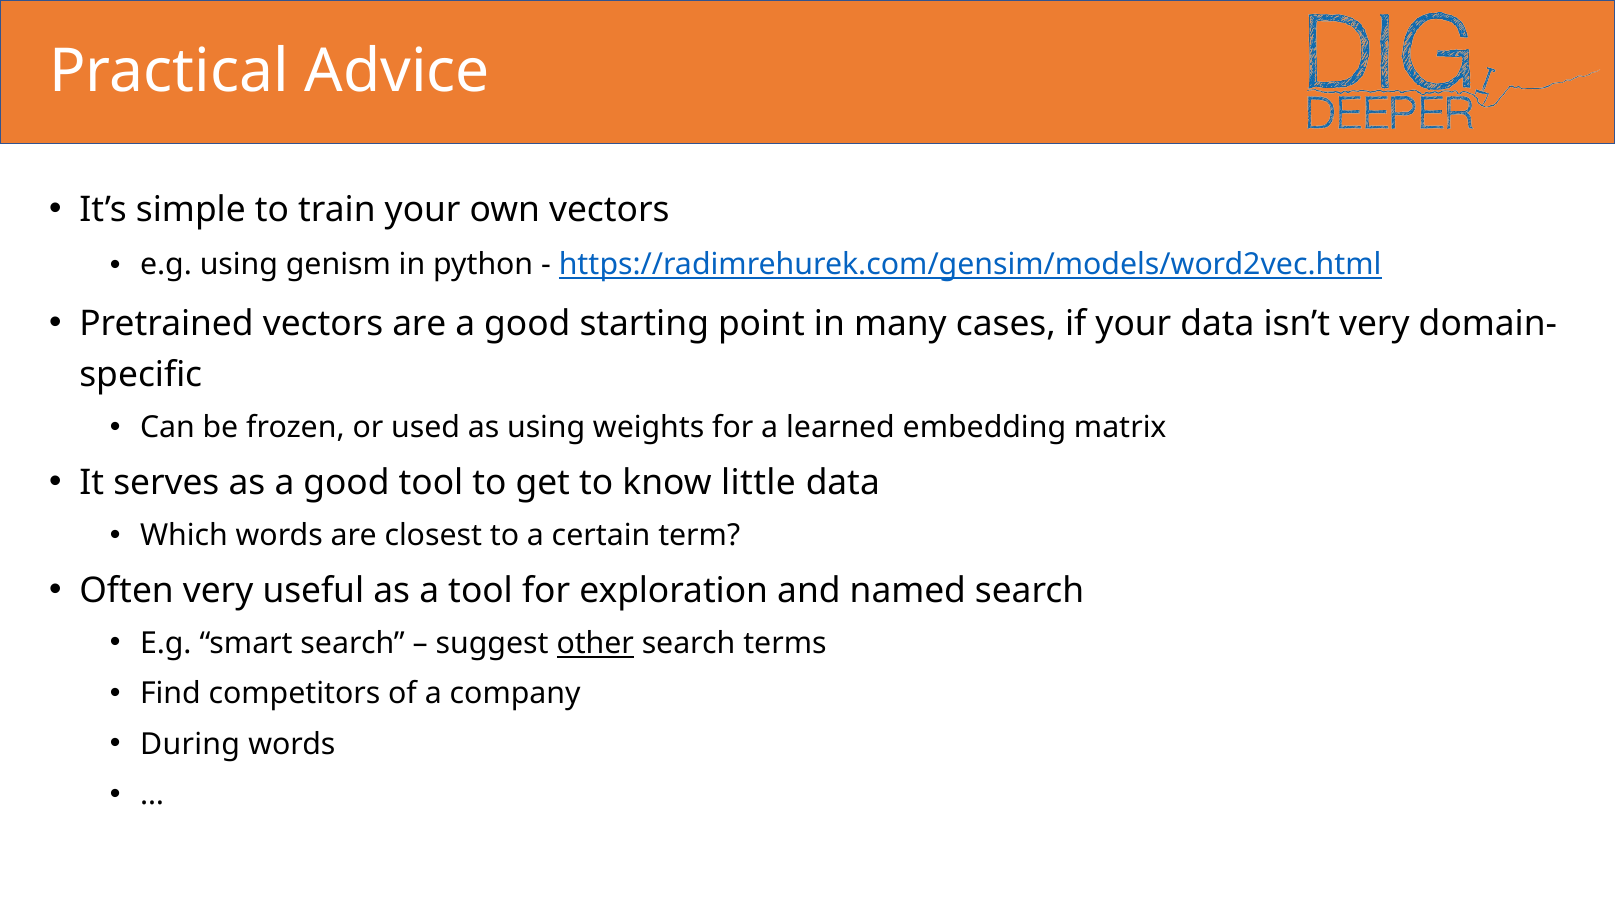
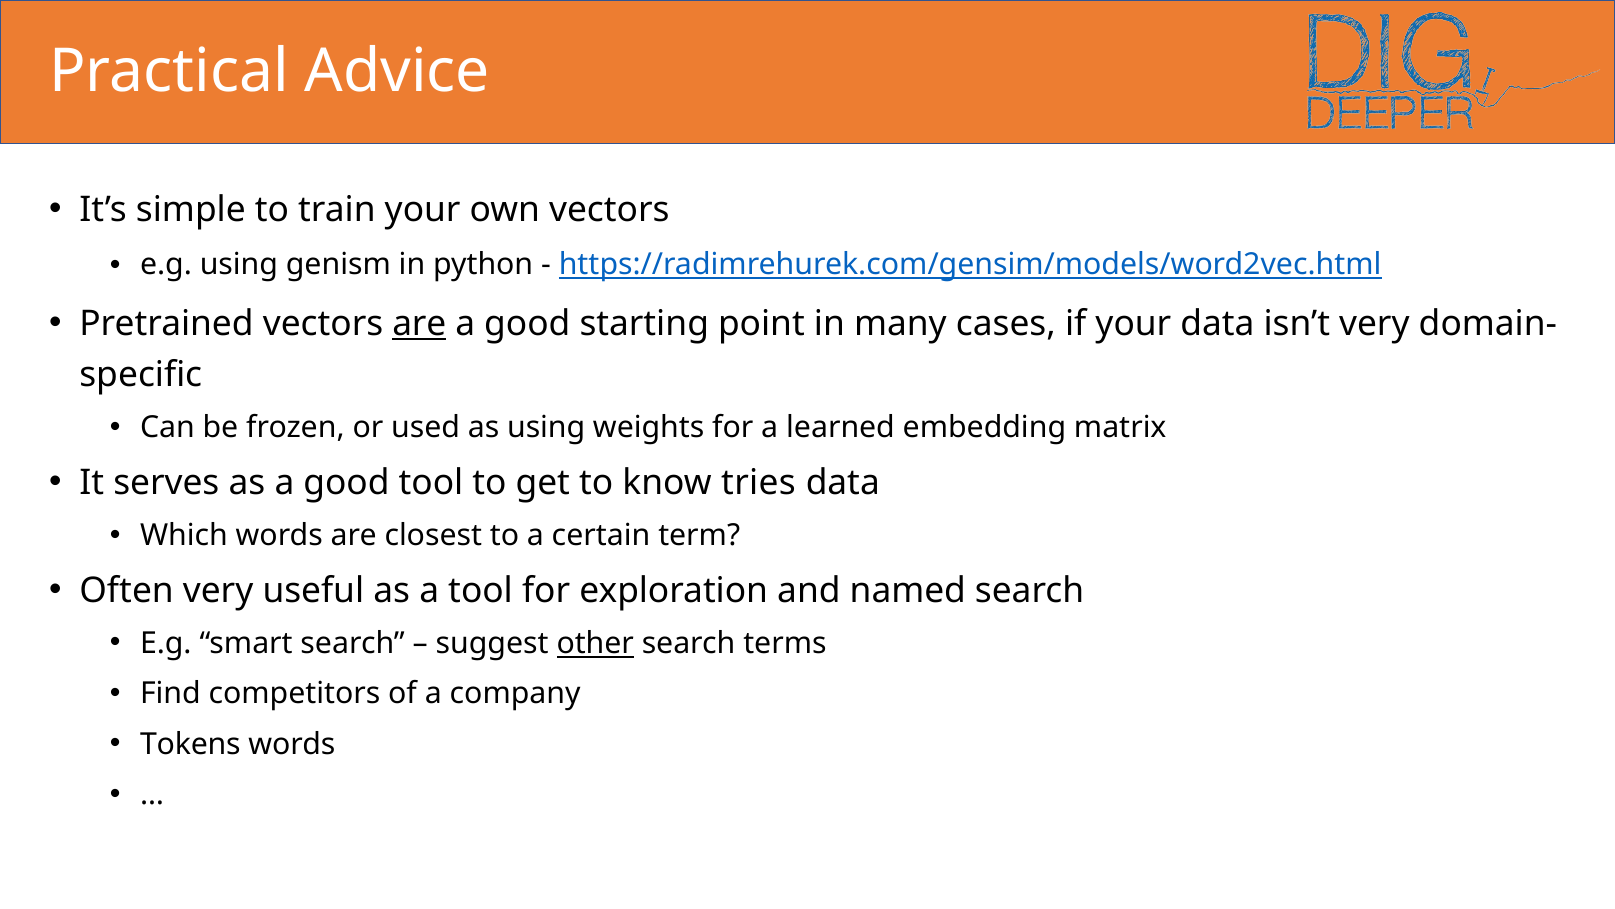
are underline: none -> present (419, 324)
little: little -> tries (759, 482)
During: During -> Tokens (190, 744)
